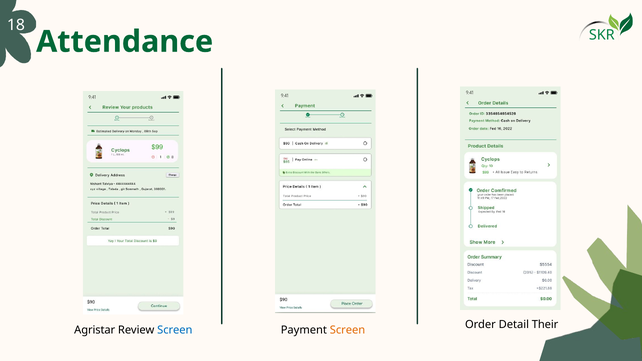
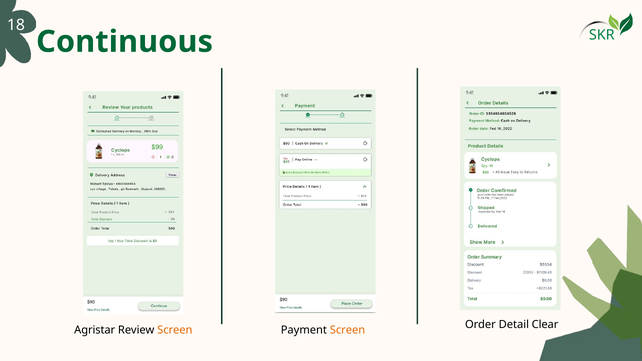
Attendance: Attendance -> Continuous (125, 42)
Screen colour: blue -> orange (175, 330)
Their: Their -> Clear (545, 325)
